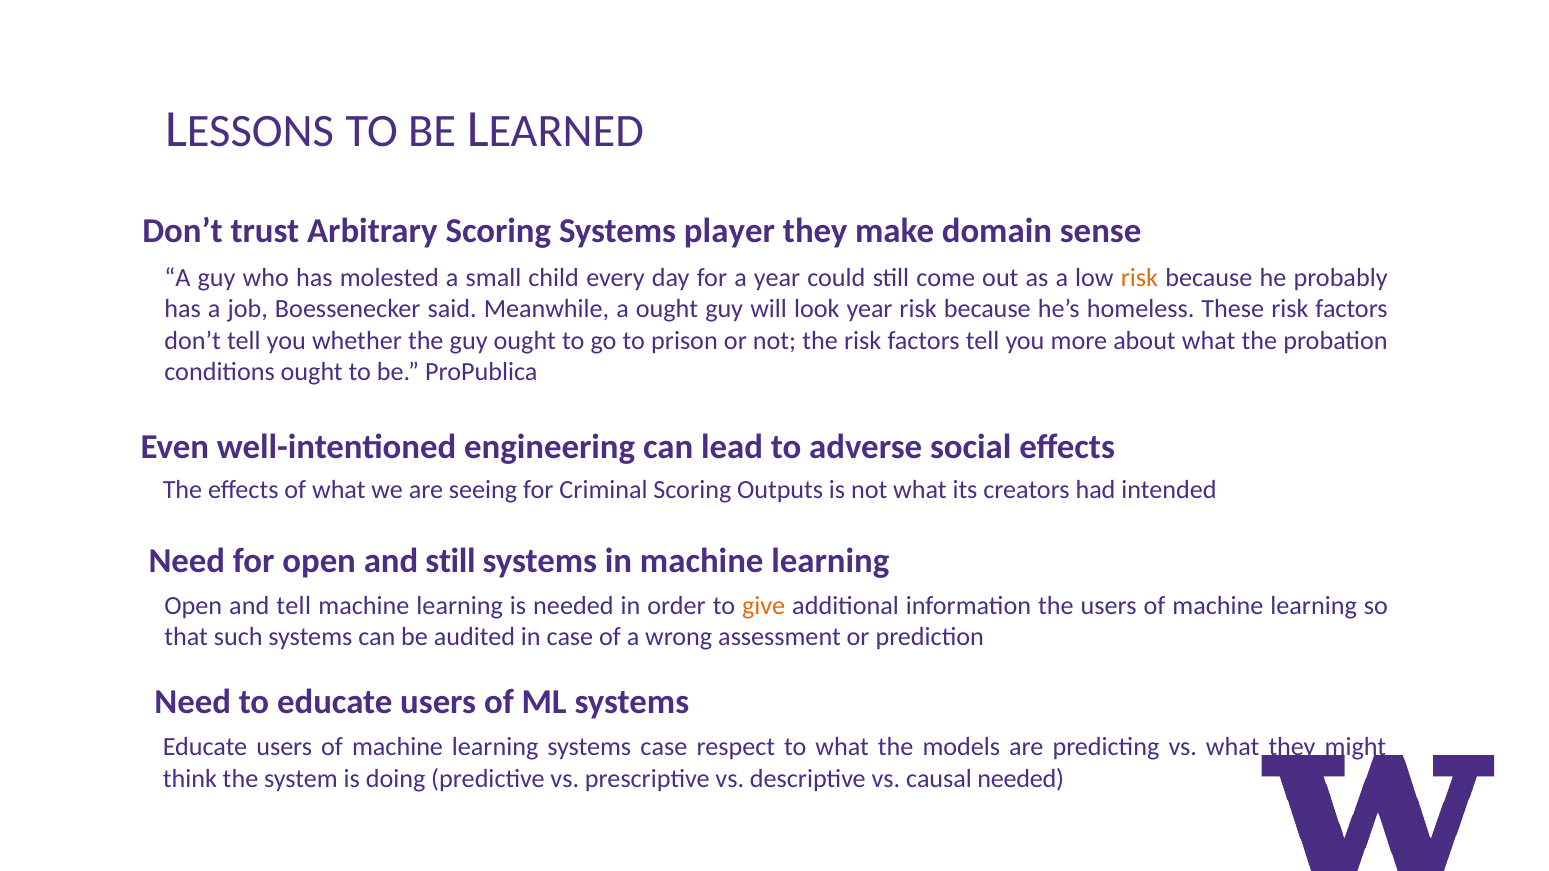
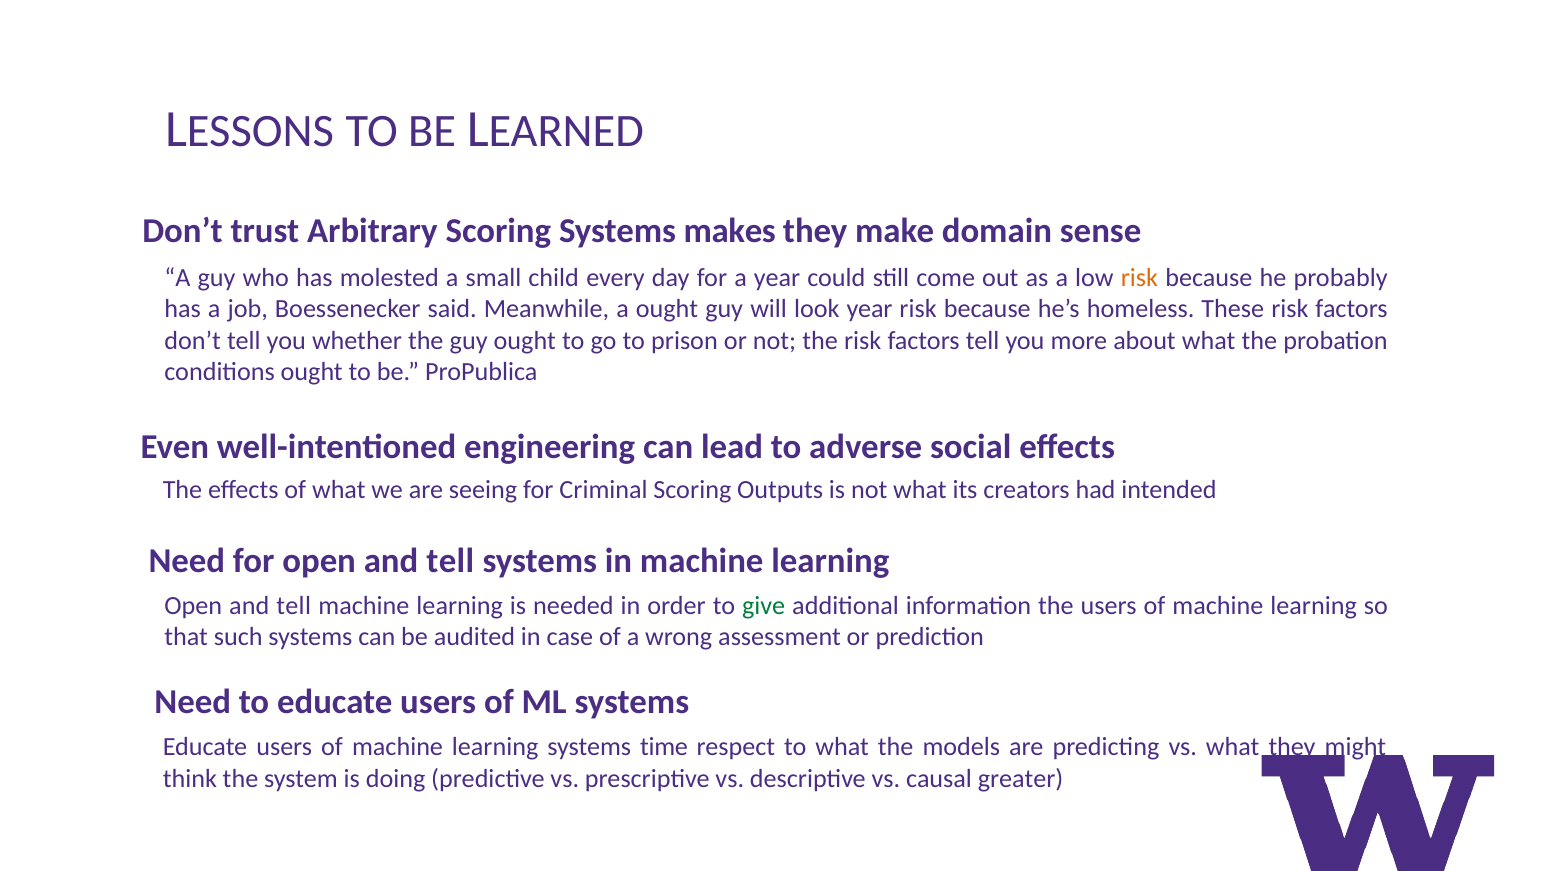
player: player -> makes (730, 231)
for open and still: still -> tell (450, 561)
give colour: orange -> green (764, 606)
systems case: case -> time (664, 747)
causal needed: needed -> greater (1021, 779)
